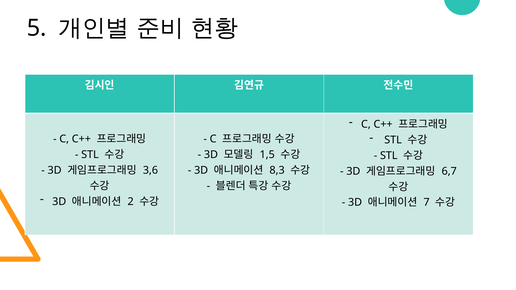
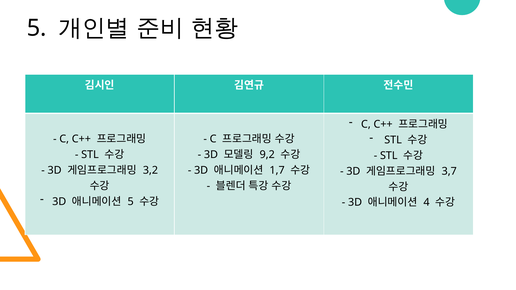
1,5: 1,5 -> 9,2 (267, 155)
3,6: 3,6 -> 3,2 (150, 170)
8,3: 8,3 -> 1,7 (277, 170)
6,7: 6,7 -> 3,7 (449, 171)
2: 2 -> 5 (131, 202)
7: 7 -> 4 (427, 203)
